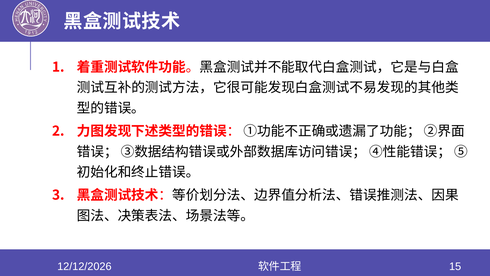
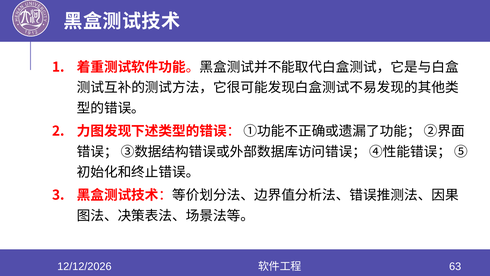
15: 15 -> 63 (455, 266)
